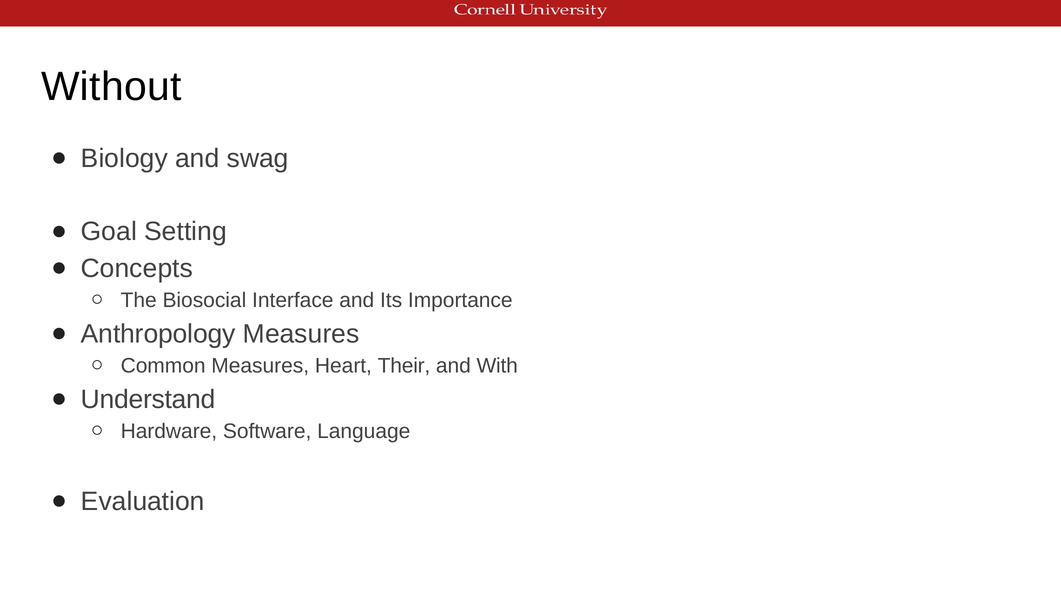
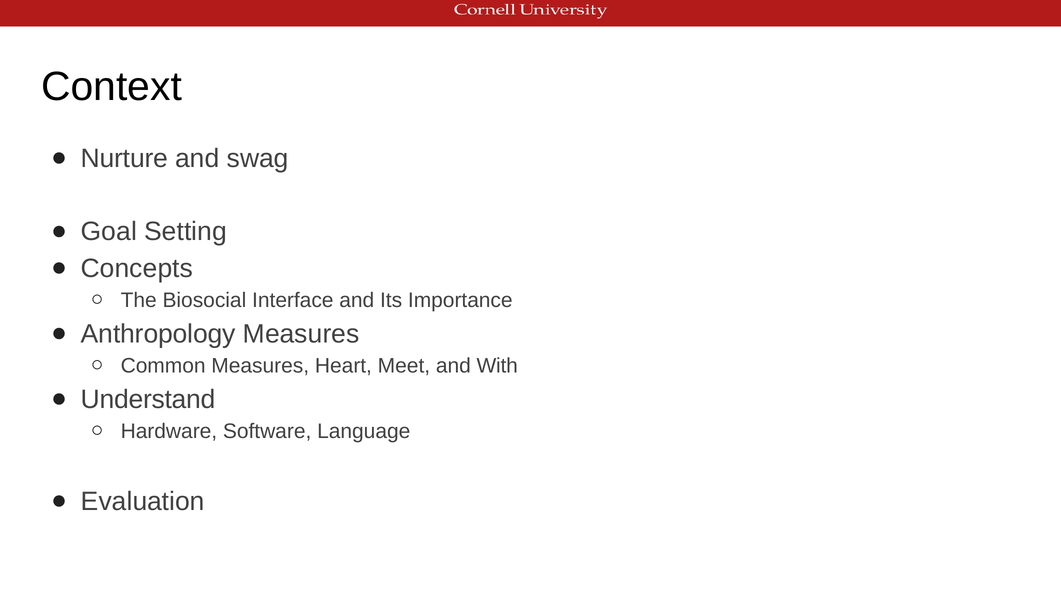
Without: Without -> Context (111, 87)
Biology: Biology -> Nurture (124, 158)
Their: Their -> Meet (404, 366)
